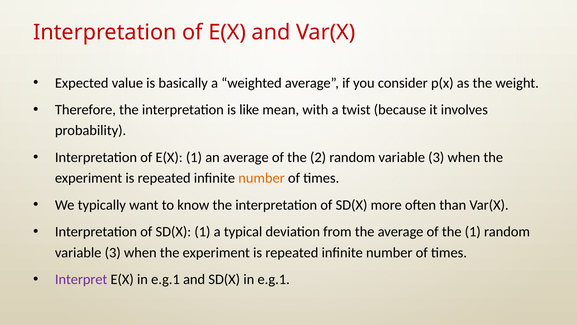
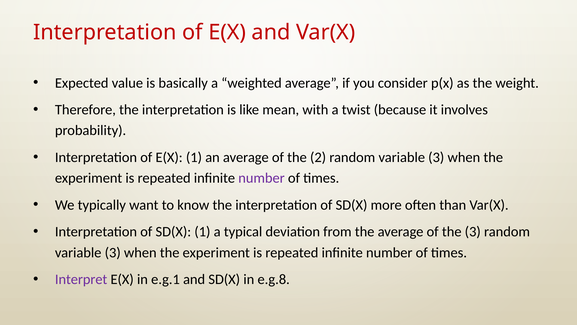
number colour: orange -> purple (261, 178)
the 1: 1 -> 3 (473, 231)
SD(X in e.g.1: e.g.1 -> e.g.8 (274, 279)
